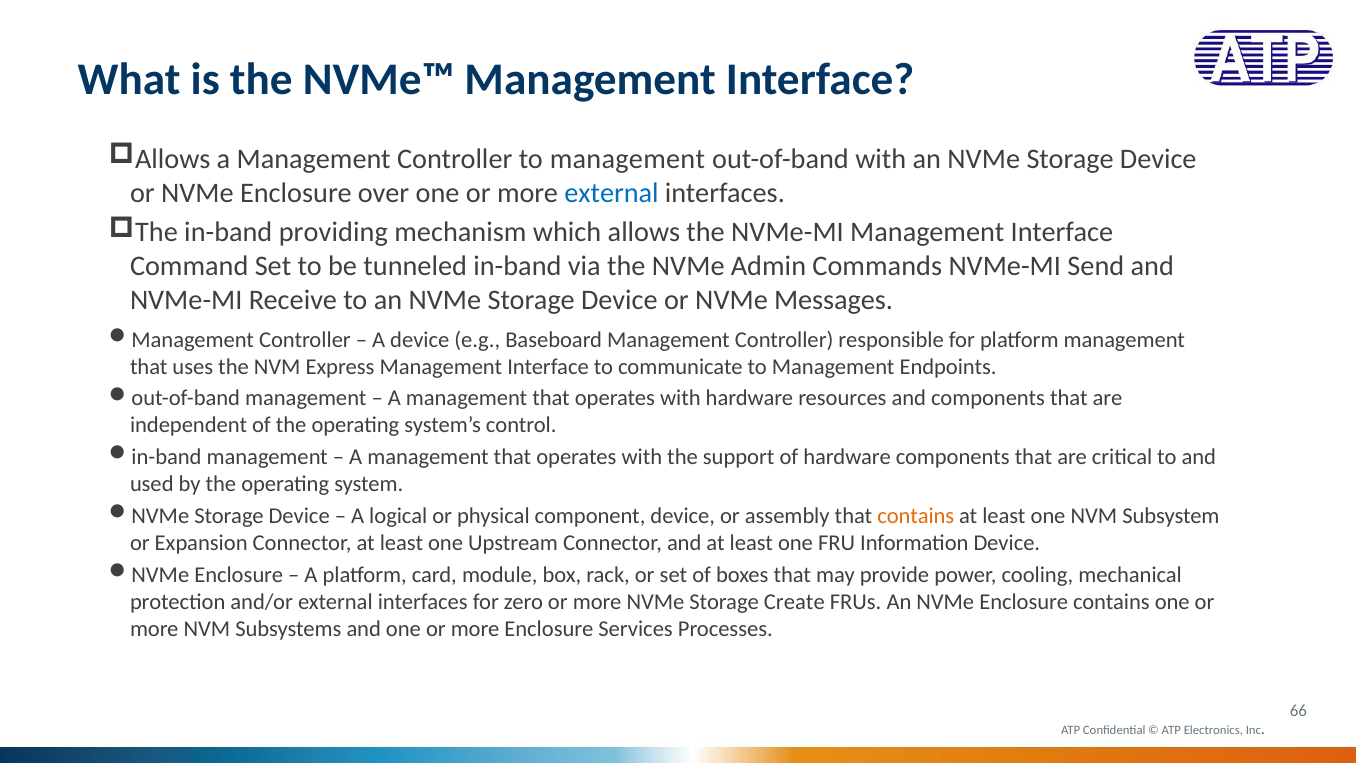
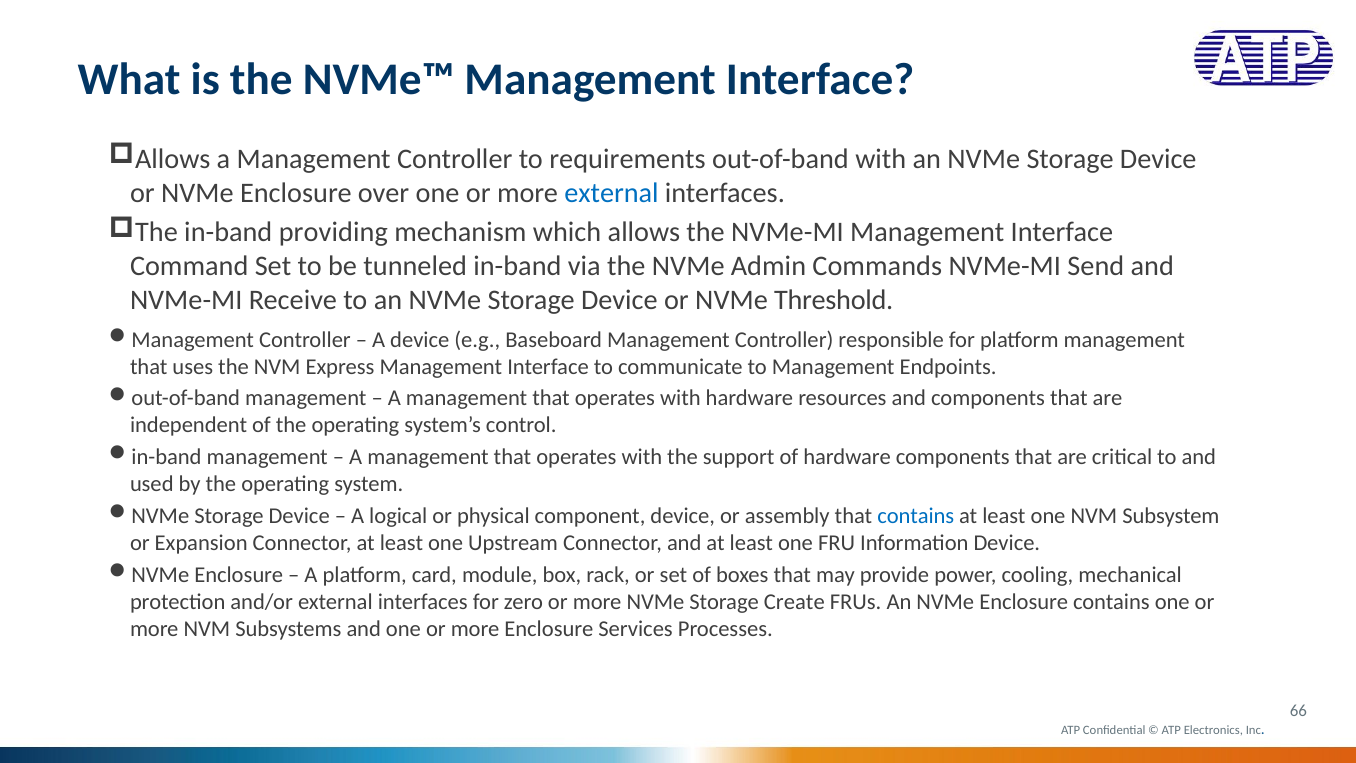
Controller to management: management -> requirements (628, 159)
Messages: Messages -> Threshold (834, 300)
contains colour: orange -> blue (916, 516)
